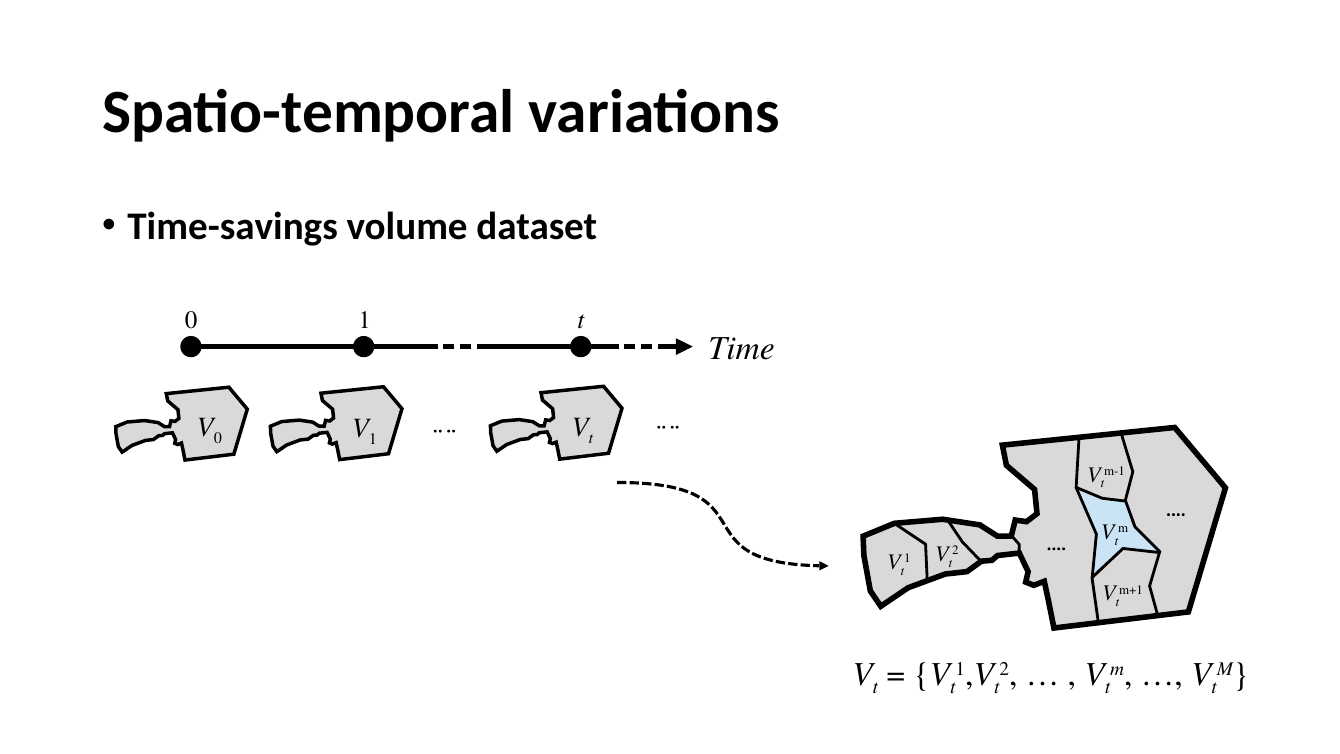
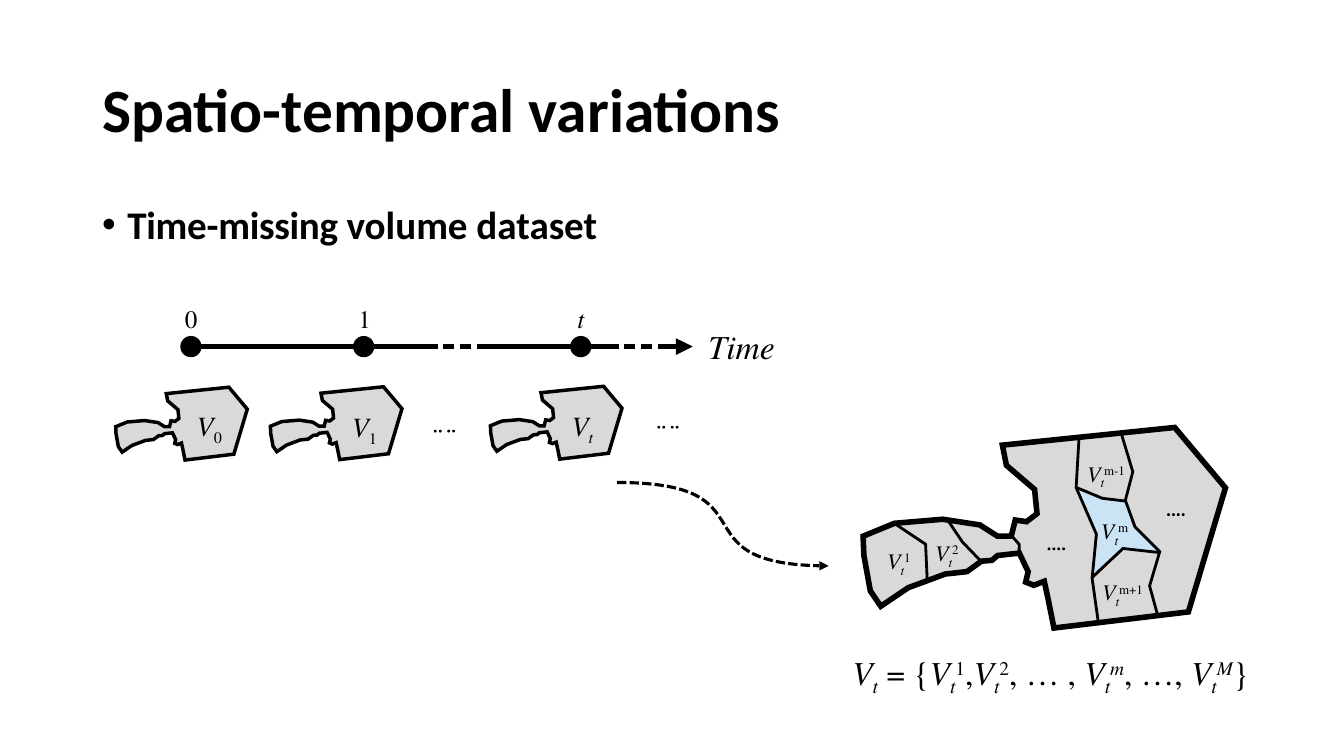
Time-savings: Time-savings -> Time-missing (233, 227)
